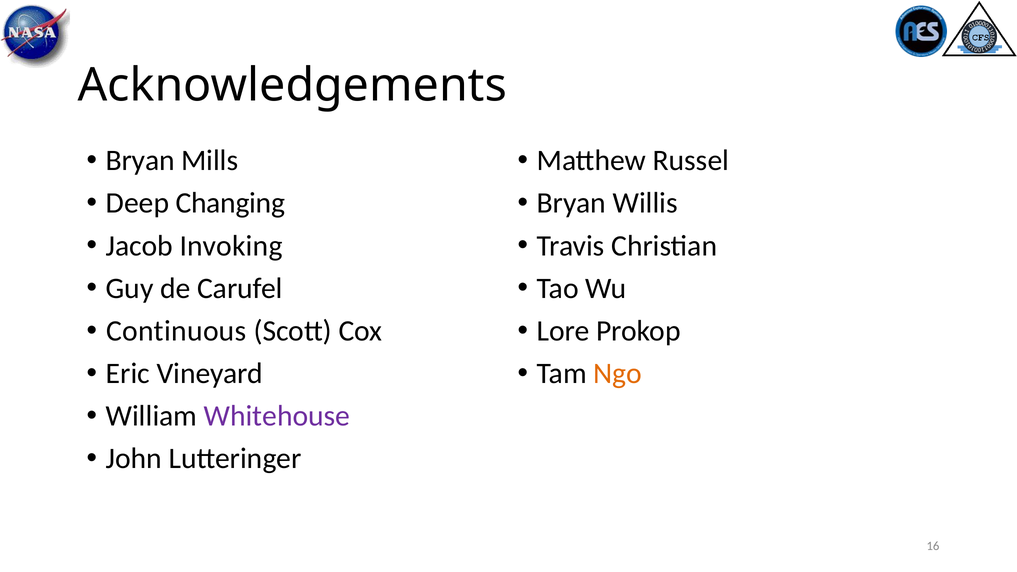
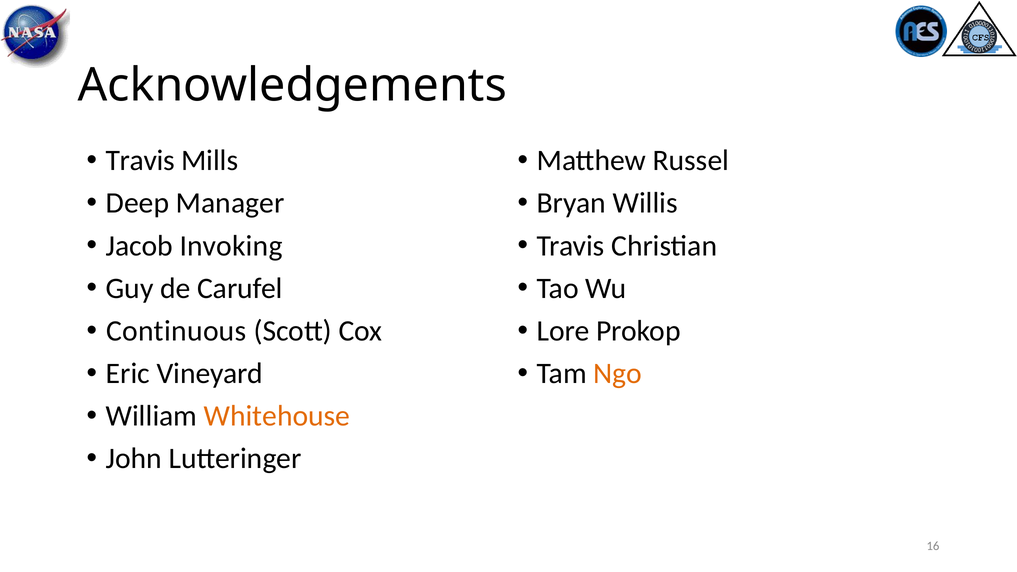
Bryan: Bryan -> Travis (140, 161)
Changing: Changing -> Manager (230, 203)
Whitehouse colour: purple -> orange (277, 416)
